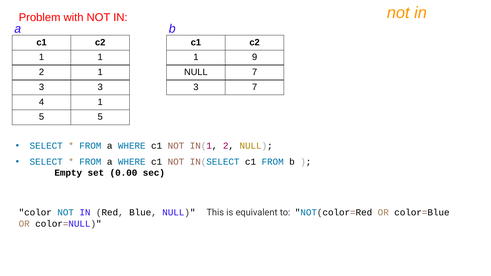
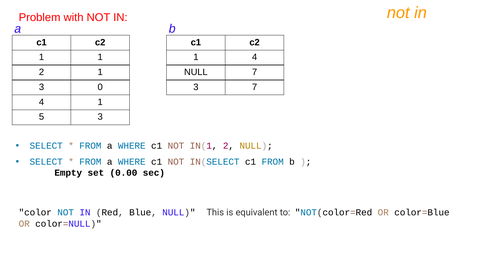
1 9: 9 -> 4 (255, 57)
3 3: 3 -> 0 (100, 87)
5 5: 5 -> 3 (100, 117)
